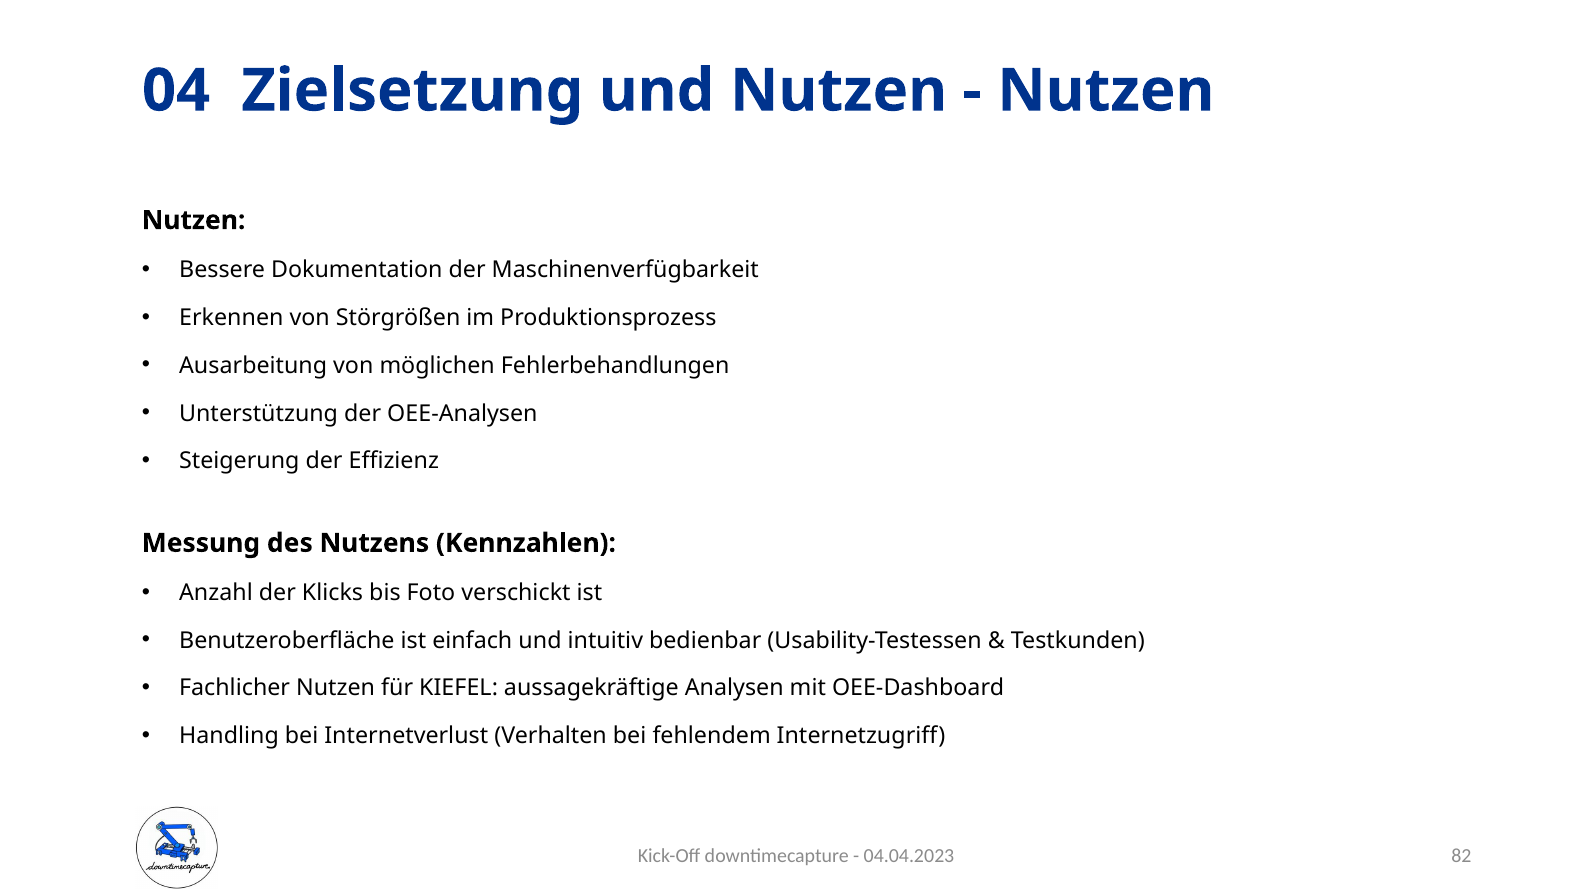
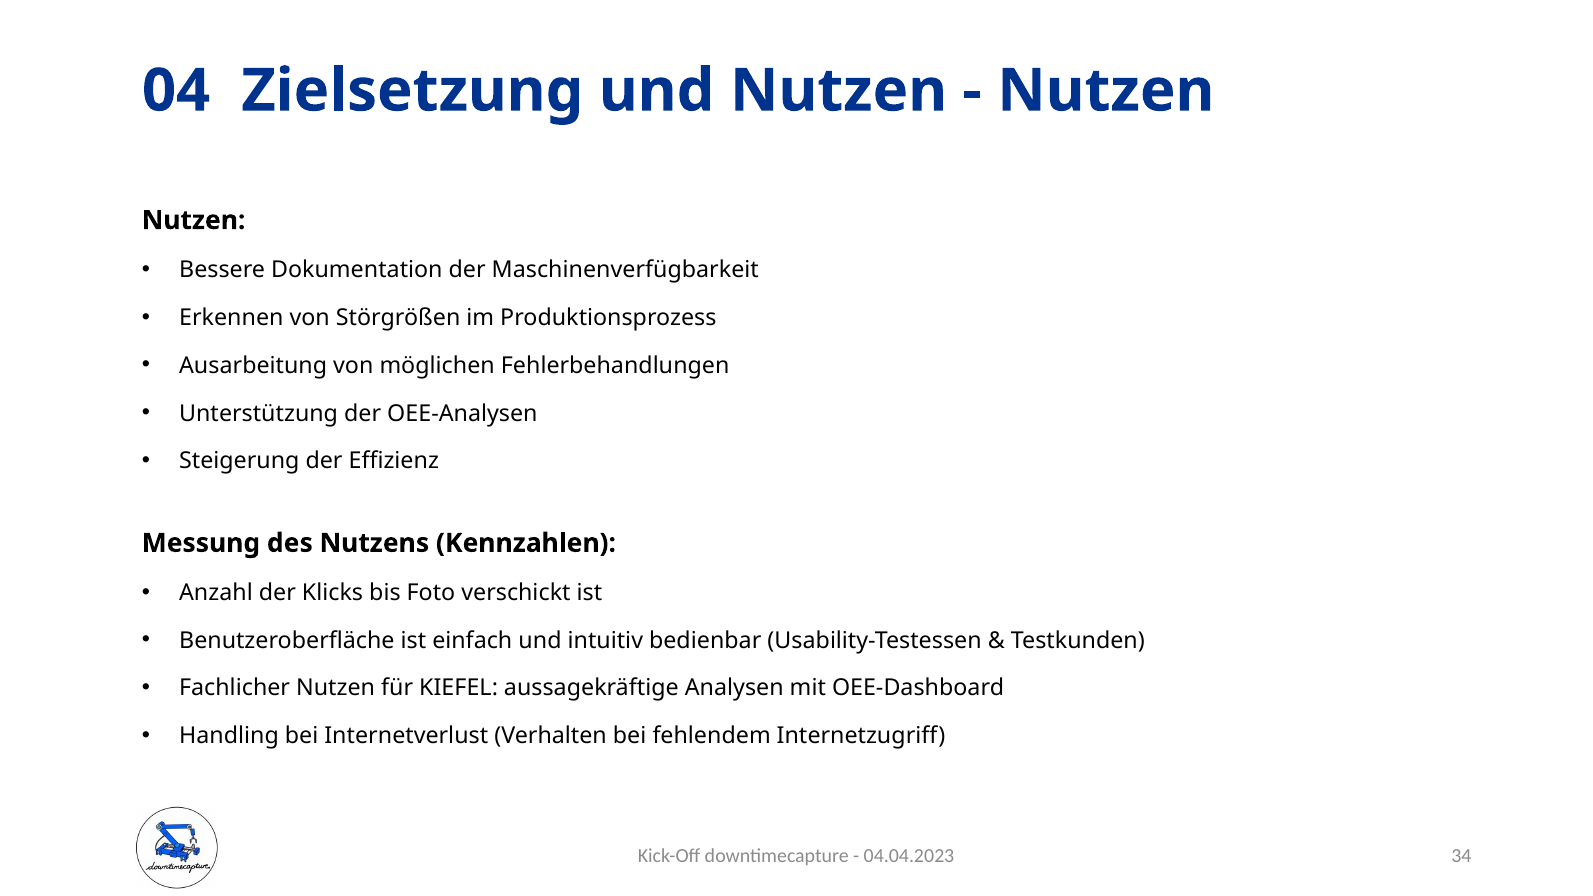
82: 82 -> 34 (1461, 856)
